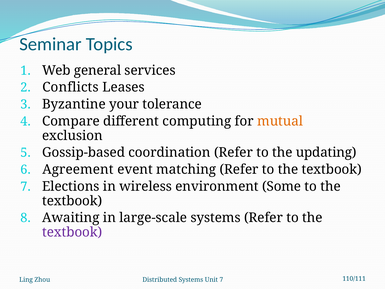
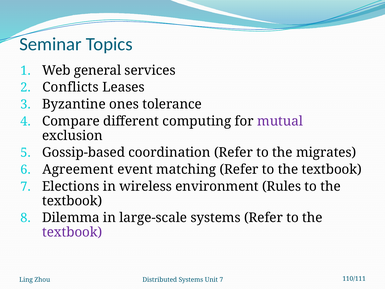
your: your -> ones (124, 104)
mutual colour: orange -> purple (280, 121)
updating: updating -> migrates (326, 152)
Some: Some -> Rules (282, 186)
Awaiting: Awaiting -> Dilemma (71, 218)
